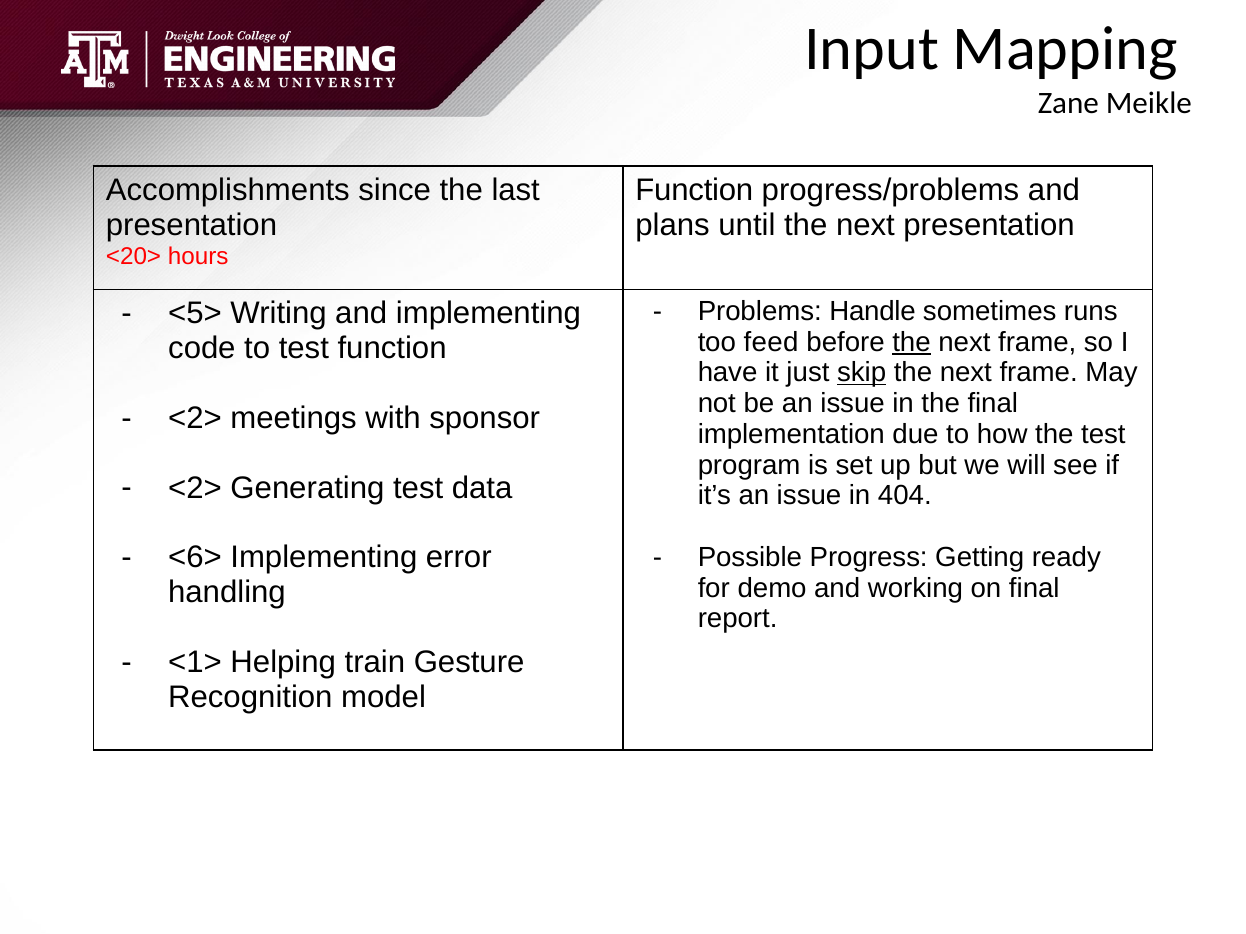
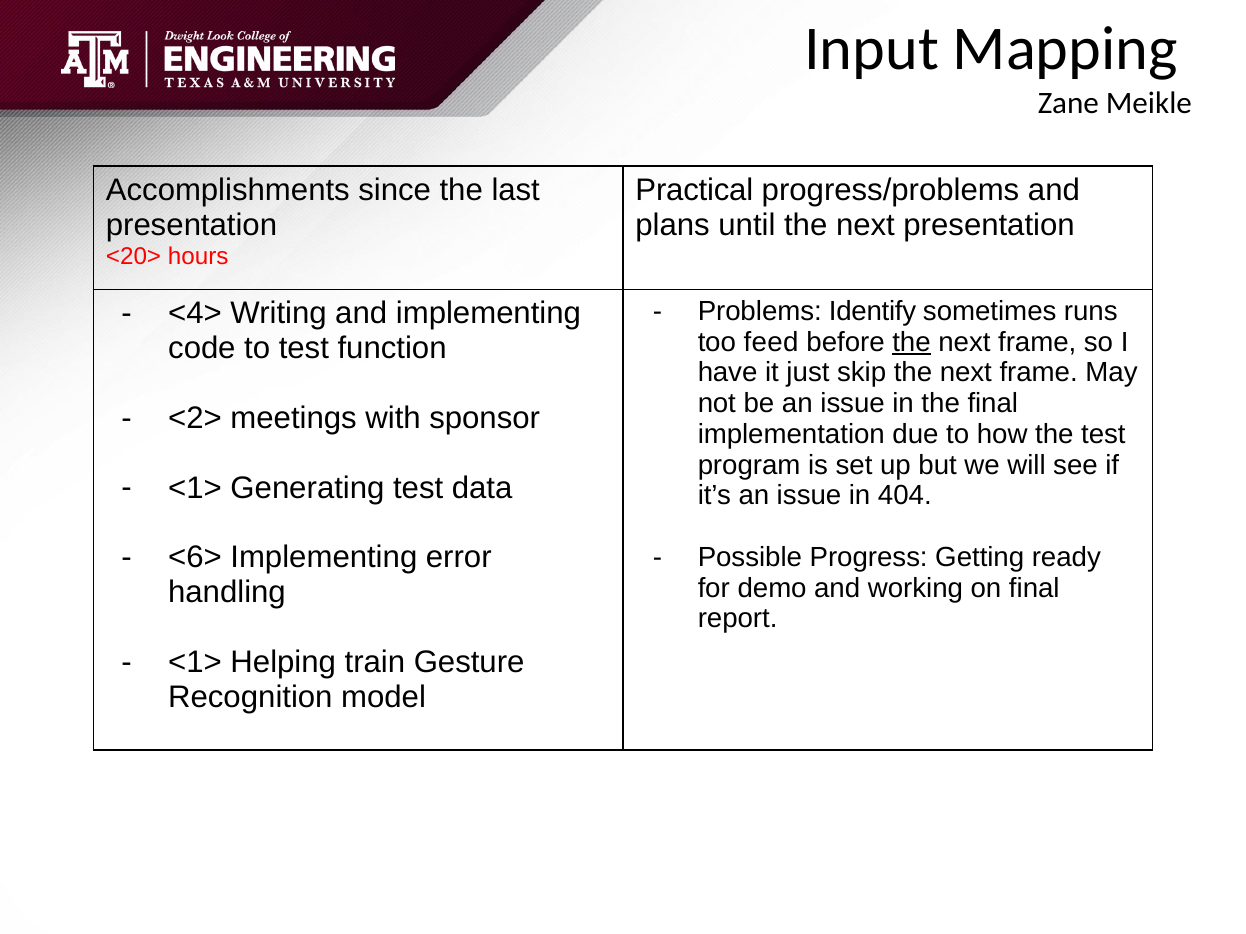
Function: Function -> Practical (694, 190)
Handle: Handle -> Identify (873, 311)
<5>: <5> -> <4> (195, 314)
skip underline: present -> none (862, 373)
<2>: <2> -> <1> (195, 488)
